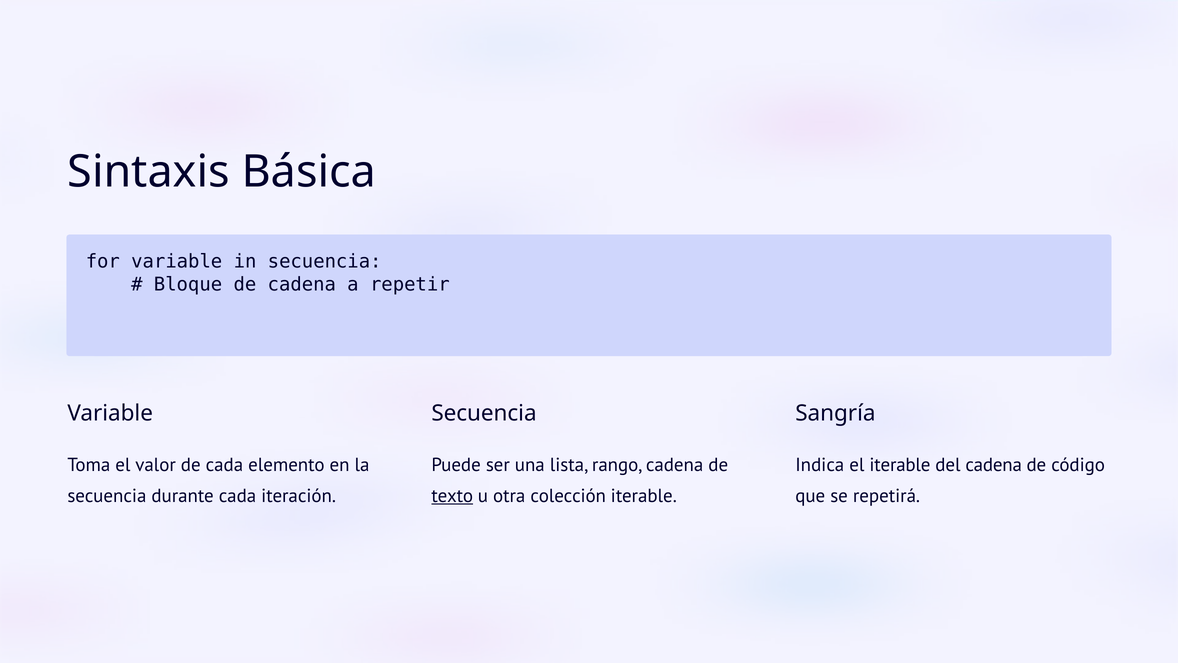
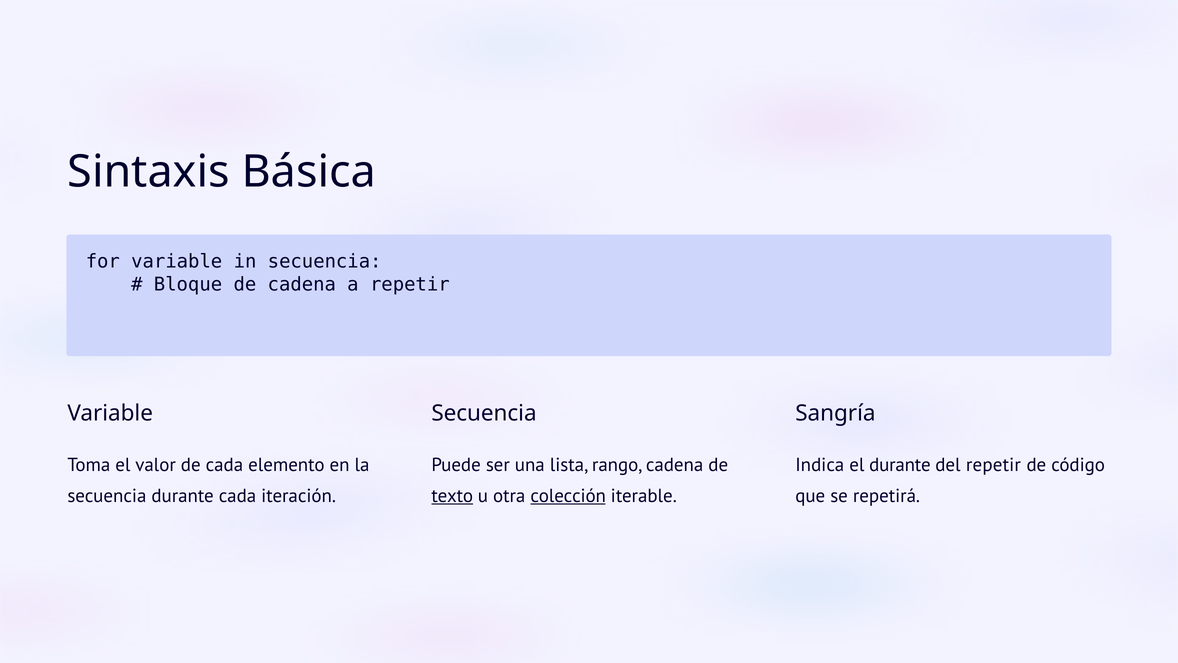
el iterable: iterable -> durante (900, 465)
del cadena: cadena -> repetir (993, 465)
colección underline: none -> present (568, 496)
